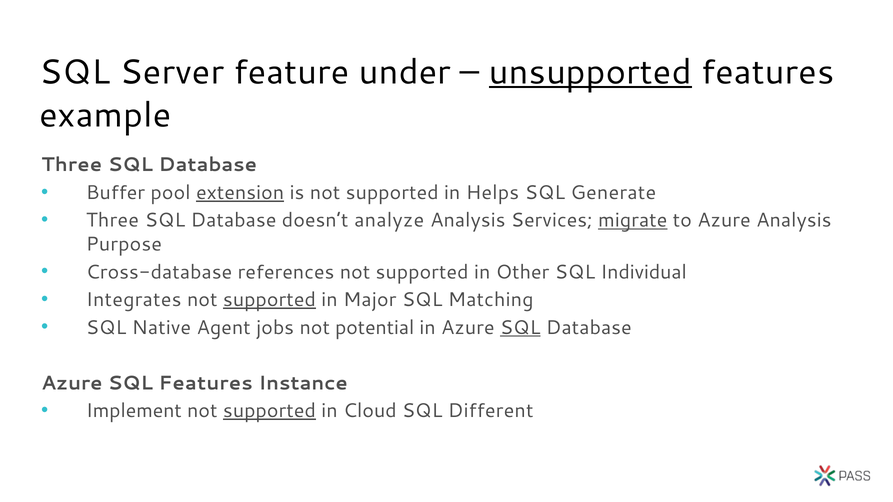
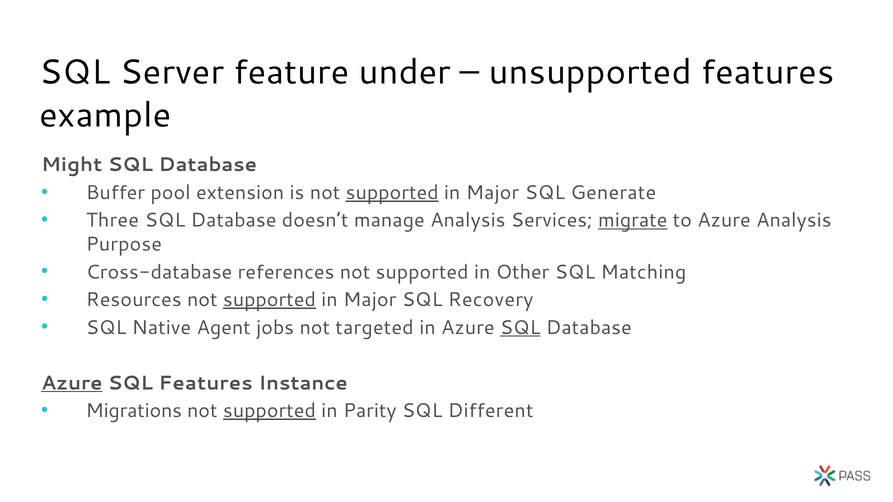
unsupported underline: present -> none (590, 72)
Three: Three -> Might (72, 165)
extension underline: present -> none (240, 193)
supported underline: none -> present (392, 193)
Helps: Helps -> Major (493, 193)
analyze: analyze -> manage (389, 221)
Individual: Individual -> Matching (643, 272)
Integrates: Integrates -> Resources (134, 300)
Matching: Matching -> Recovery (491, 300)
potential: potential -> targeted (375, 328)
Azure underline: none -> present (72, 383)
Implement: Implement -> Migrations (134, 411)
Cloud: Cloud -> Parity (370, 411)
